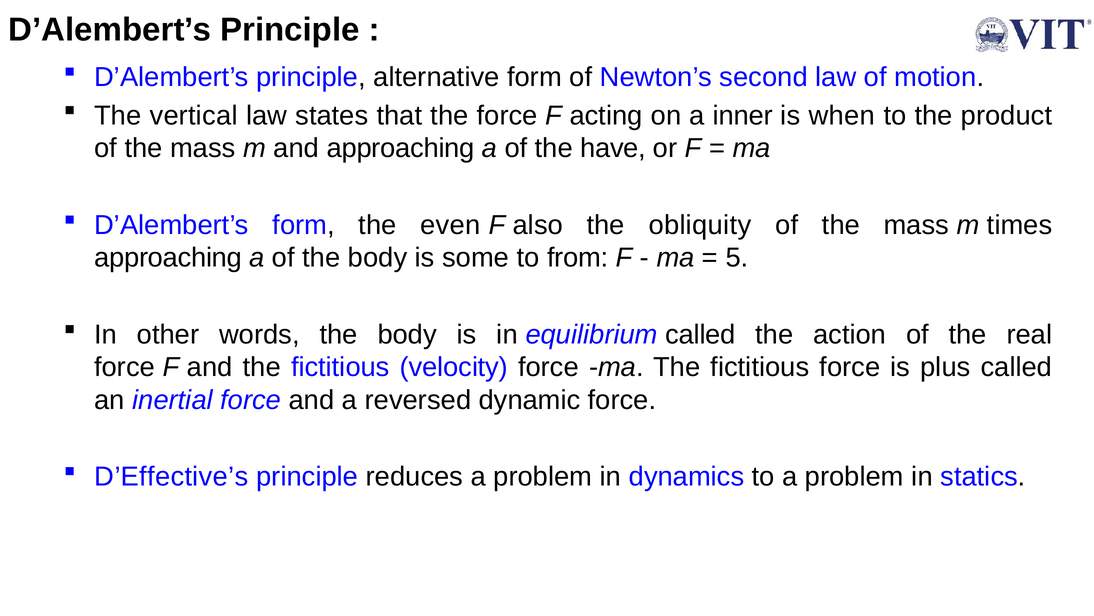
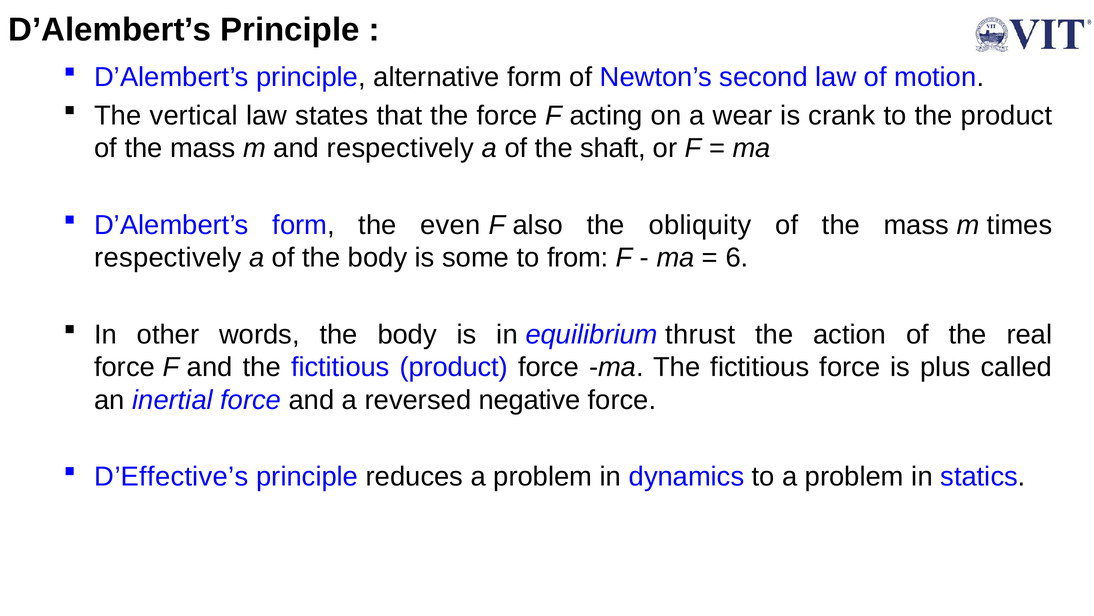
inner: inner -> wear (743, 115)
when: when -> crank (842, 115)
and approaching: approaching -> respectively (400, 148)
have: have -> shaft (613, 148)
approaching: approaching -> respectively (168, 258)
5: 5 -> 6 (737, 258)
equilibrium called: called -> thrust (700, 334)
fictitious velocity: velocity -> product (454, 367)
dynamic: dynamic -> negative (530, 400)
